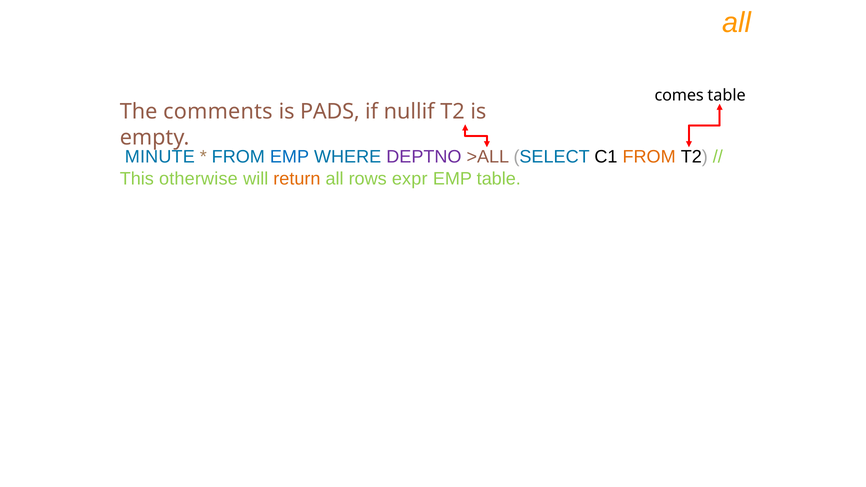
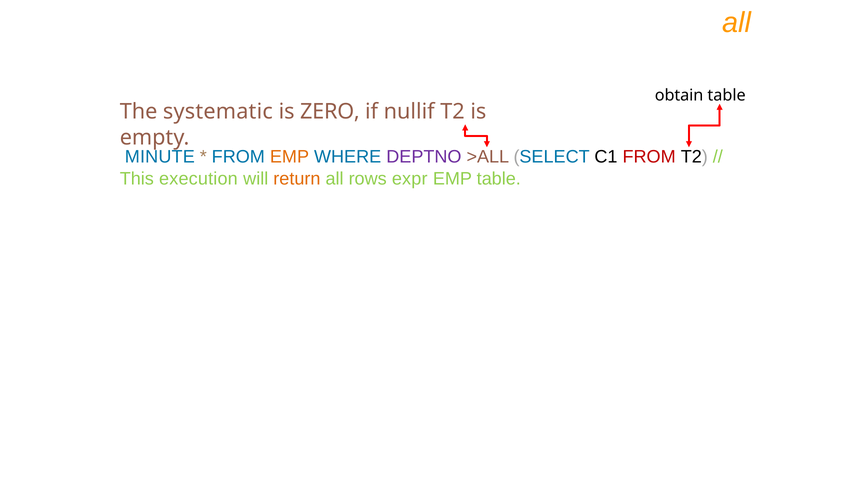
comes: comes -> obtain (679, 95)
comments: comments -> systematic (218, 112)
PADS: PADS -> ZERO (330, 112)
EMP colour: blue -> orange (289, 157)
FROM colour: orange -> red (649, 157)
otherwise: otherwise -> execution (198, 179)
